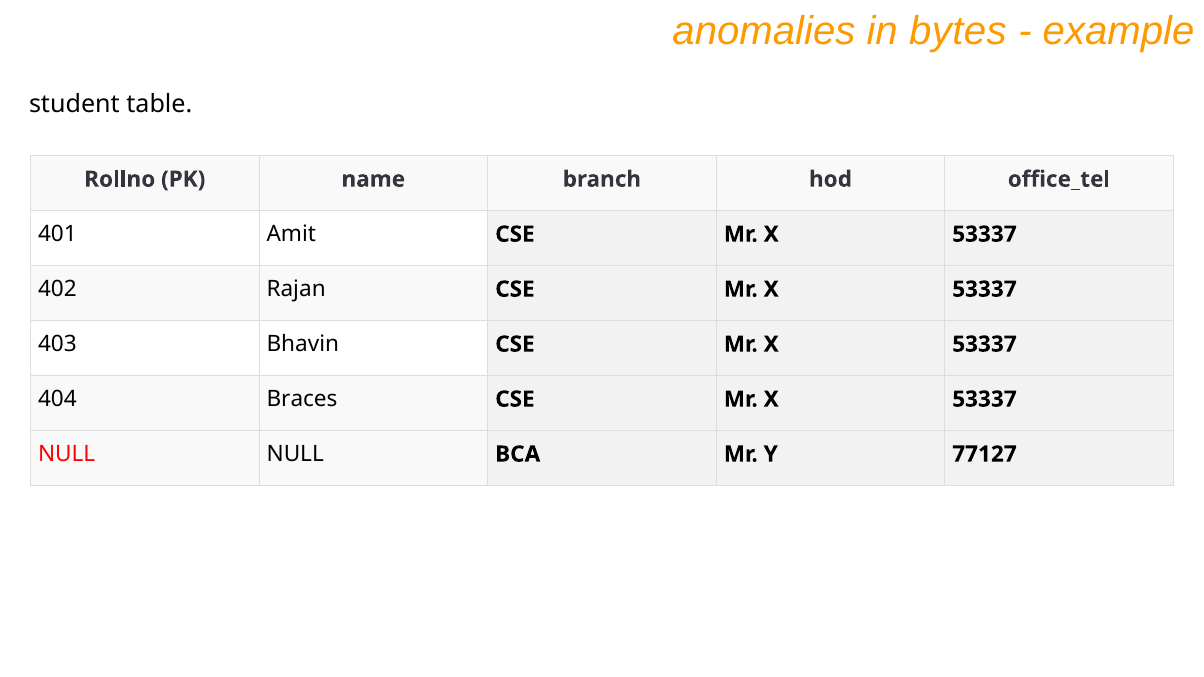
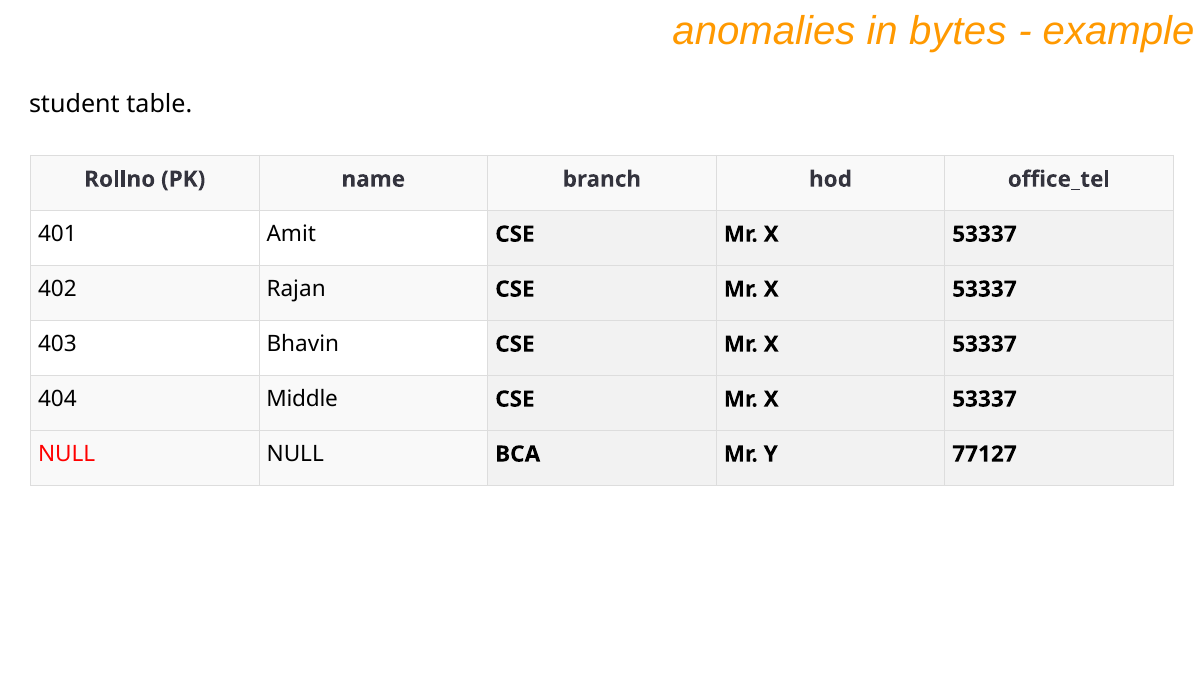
Braces: Braces -> Middle (302, 399)
